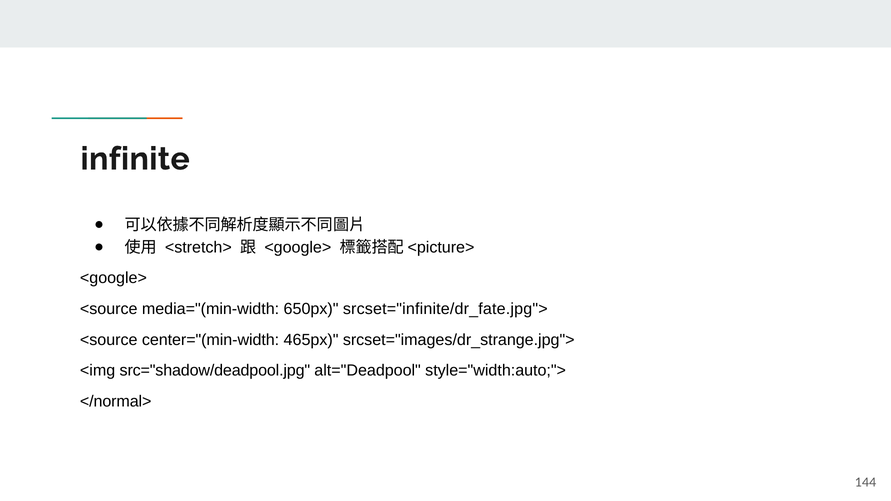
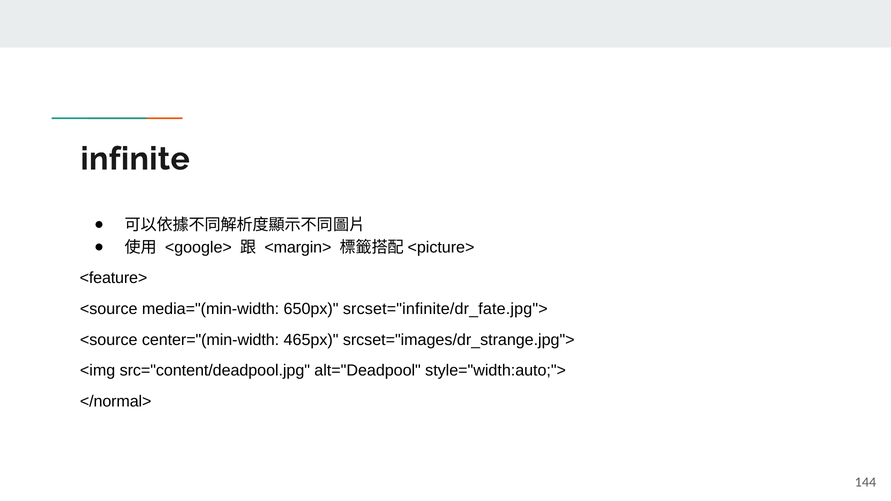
<stretch>: <stretch> -> <google> (198, 247)
<google>: <google> -> <margin> (298, 247)
<google>: <google> -> <feature> (114, 278)
src="shadow/deadpool.jpg: src="shadow/deadpool.jpg -> src="content/deadpool.jpg (215, 371)
